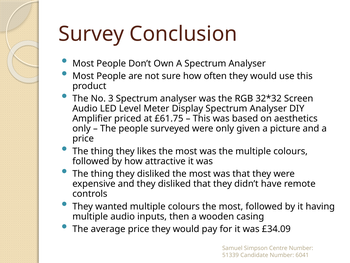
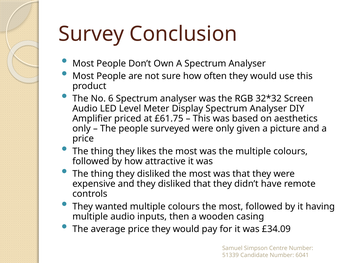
3: 3 -> 6 (111, 98)
